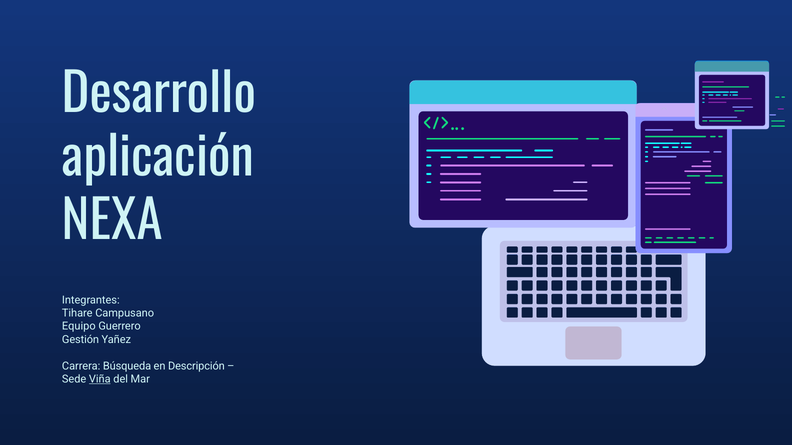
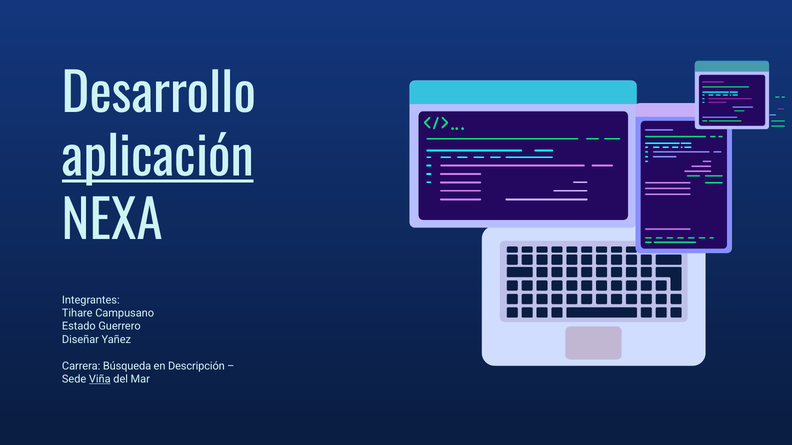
aplicación underline: none -> present (158, 159)
Equipo: Equipo -> Estado (79, 327)
Gestión: Gestión -> Diseñar (80, 340)
